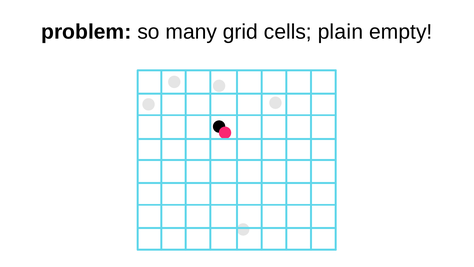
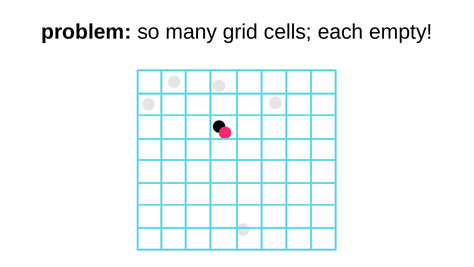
plain: plain -> each (341, 32)
